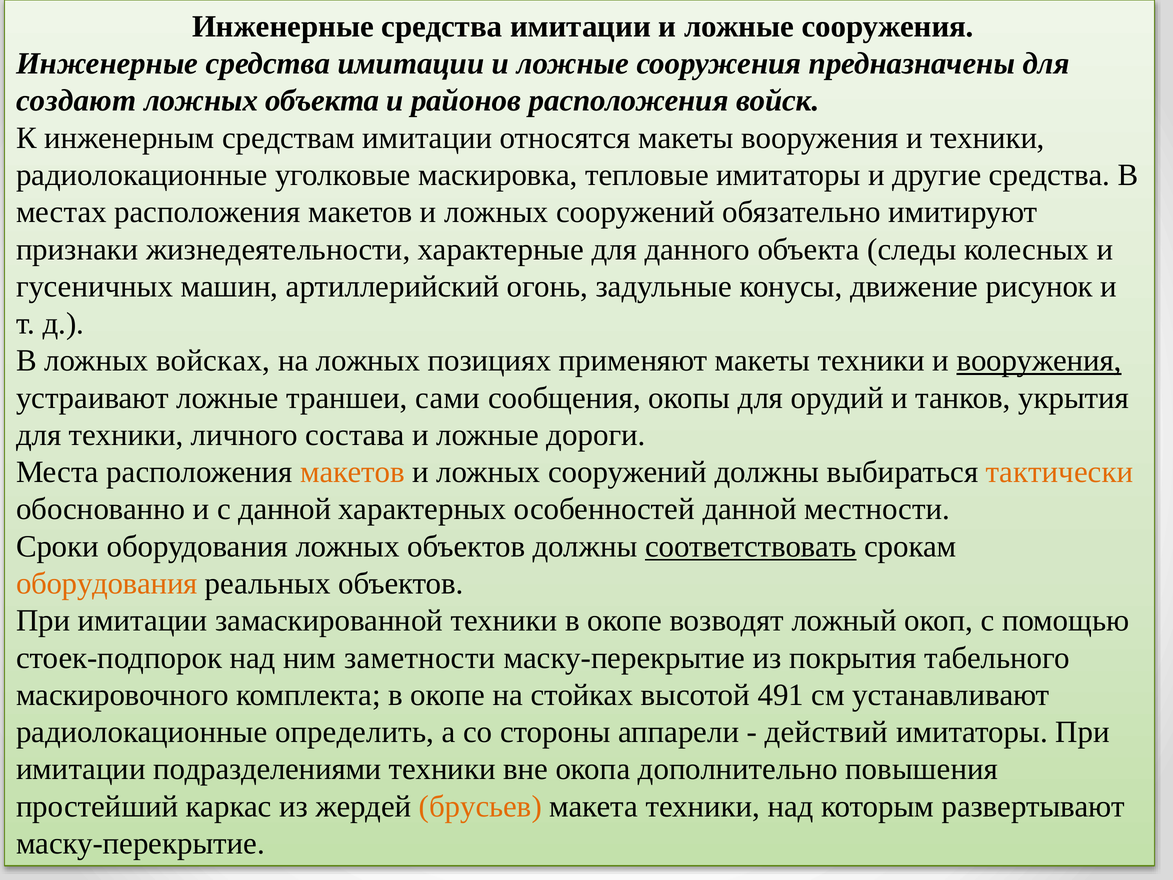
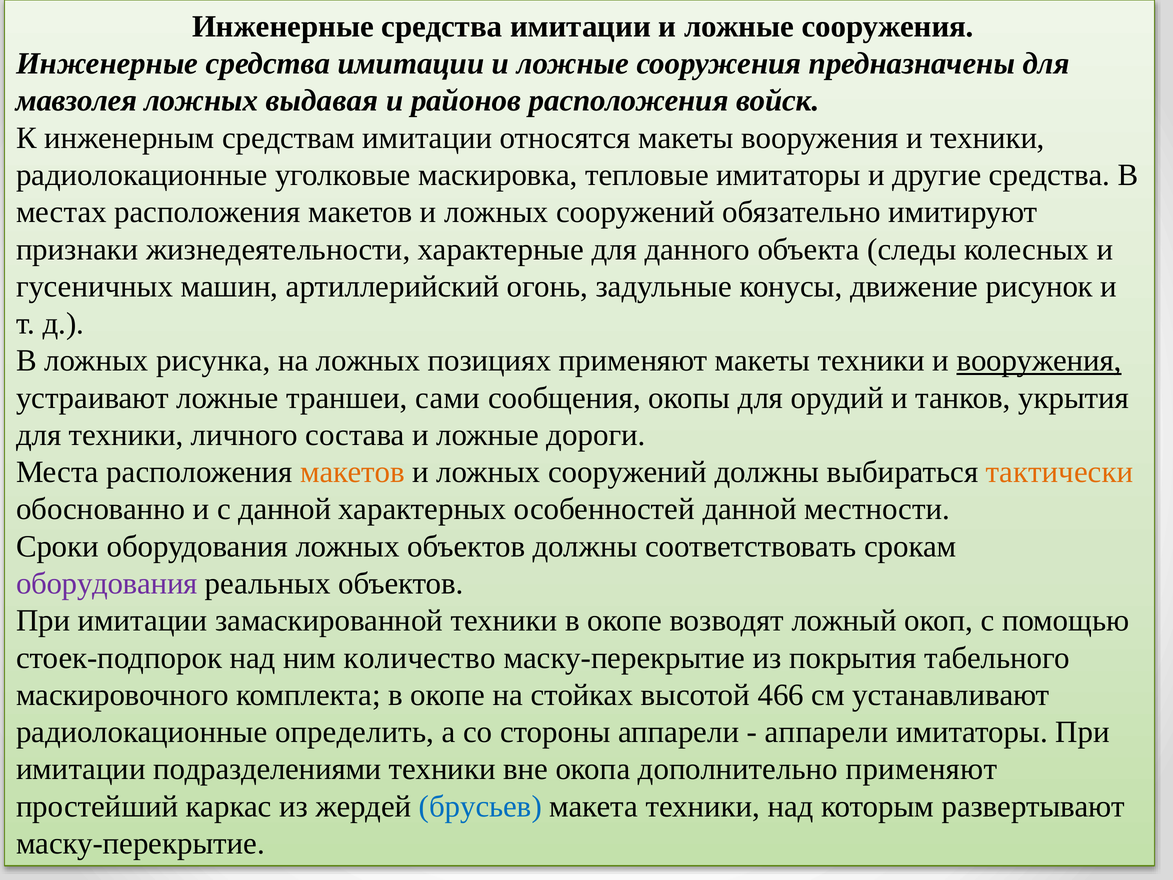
создают: создают -> мавзолея (76, 101)
ложных объекта: объекта -> выдавая (322, 101)
войсках: войсках -> рисунка (213, 361)
соответствовать underline: present -> none (751, 546)
оборудования colour: orange -> purple (107, 583)
заметности: заметности -> количество (420, 658)
491: 491 -> 466 (781, 695)
действий: действий -> аппарели (826, 732)
дополнительно повышения: повышения -> применяют (922, 769)
брусьев colour: orange -> blue (480, 806)
